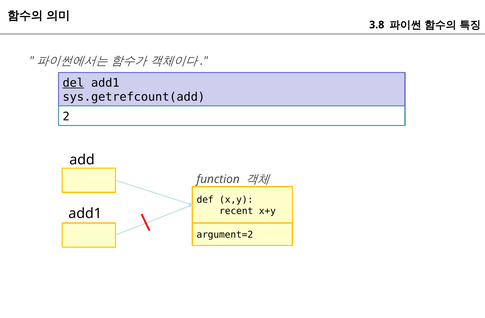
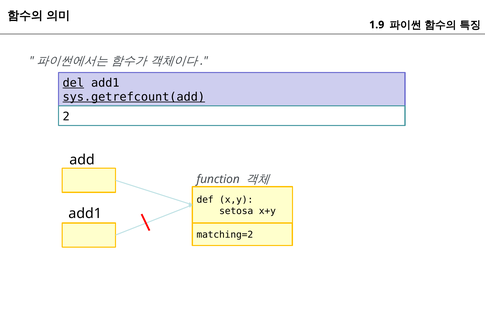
3.8: 3.8 -> 1.9 (377, 25)
sys.getrefcount(add underline: none -> present (134, 97)
recent: recent -> setosa (236, 212)
argument=2: argument=2 -> matching=2 (225, 235)
